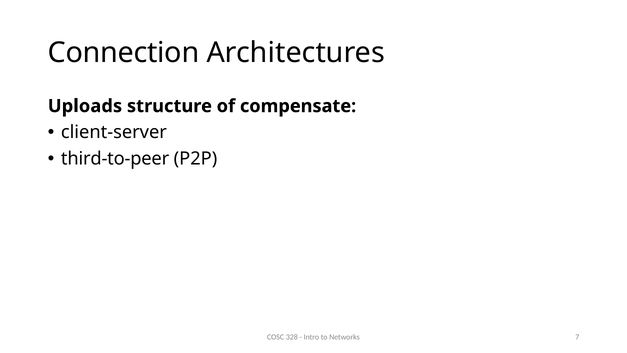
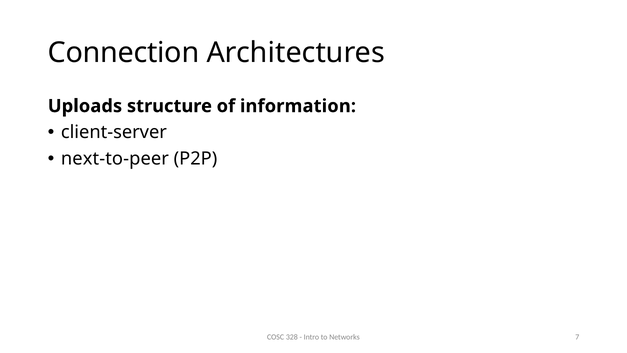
compensate: compensate -> information (298, 106)
third-to-peer: third-to-peer -> next-to-peer (115, 159)
